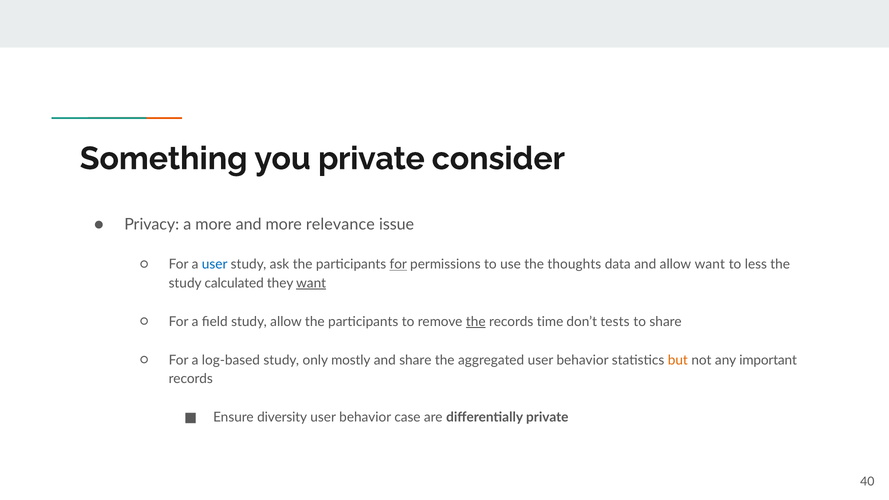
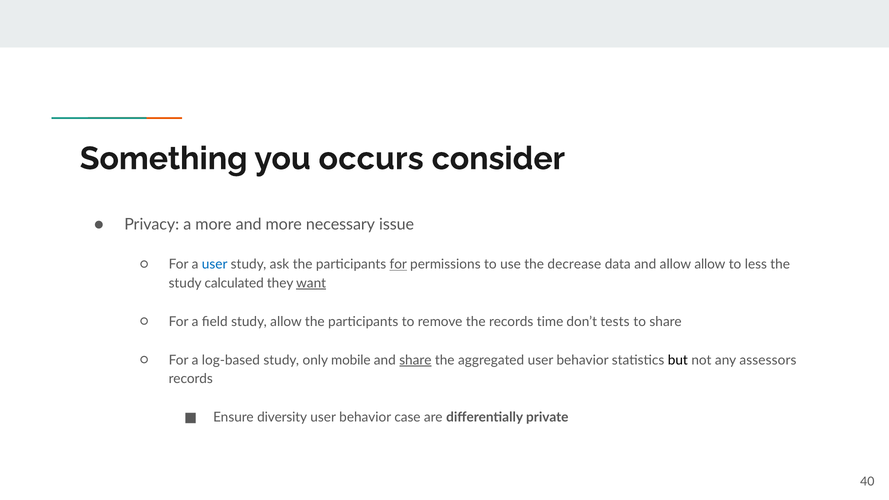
you private: private -> occurs (371, 159)
relevance: relevance -> necessary (340, 225)
thoughts: thoughts -> decrease (574, 264)
allow want: want -> allow (710, 264)
the underline: present -> none (476, 322)
mostly: mostly -> mobile (351, 360)
share underline: none -> present (415, 360)
but colour: orange -> black (678, 360)
important: important -> assessors (768, 360)
